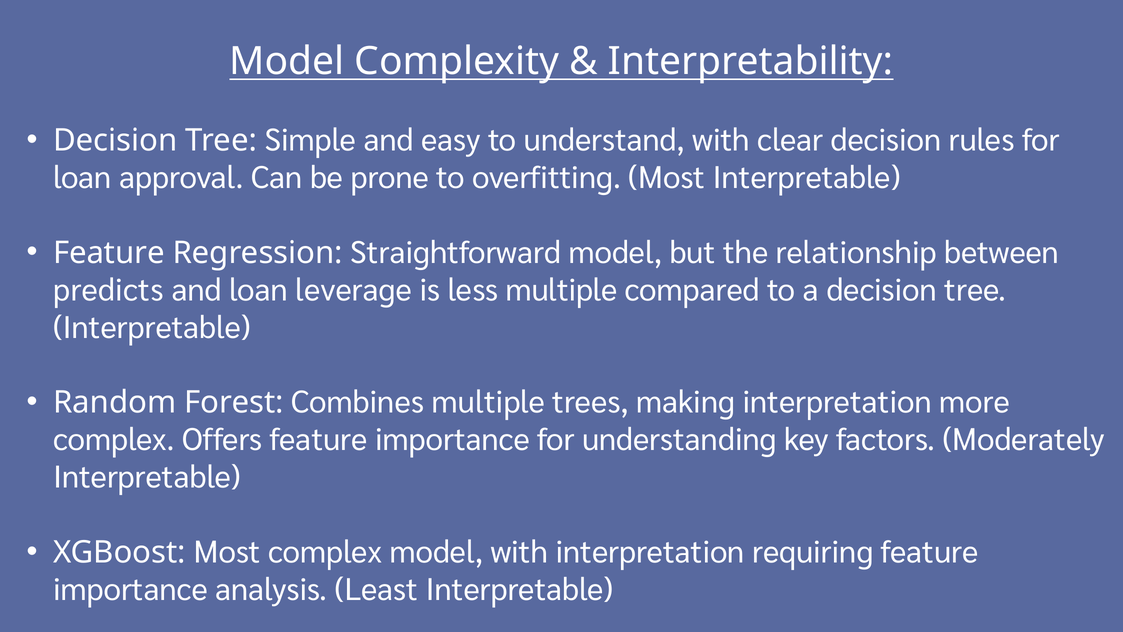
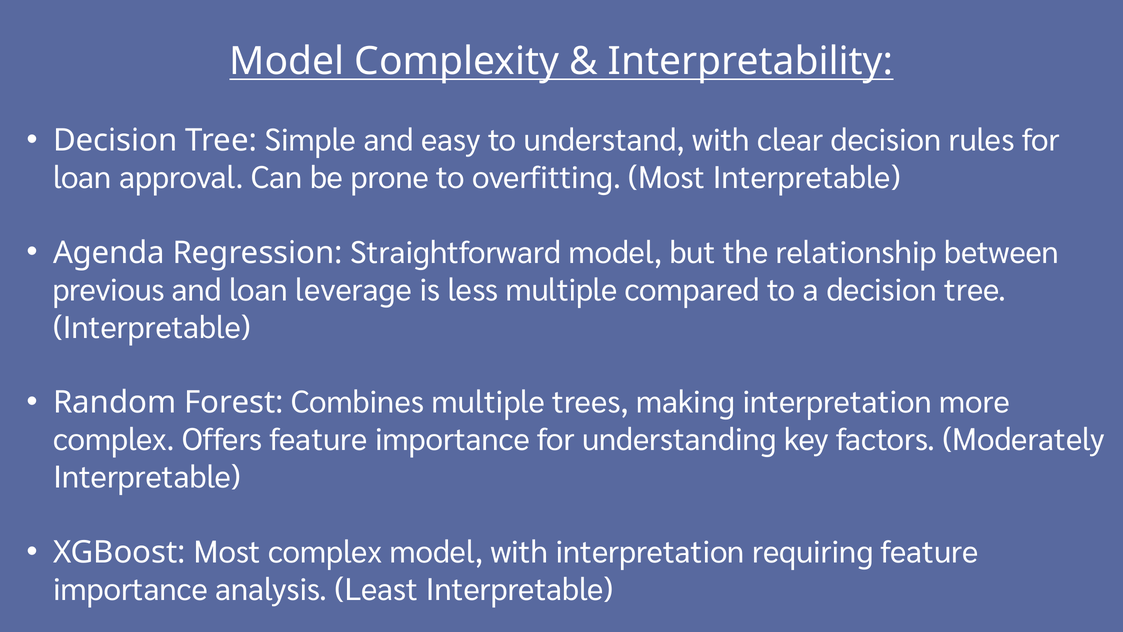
Feature: Feature -> Agenda (109, 253)
predicts: predicts -> previous (109, 290)
